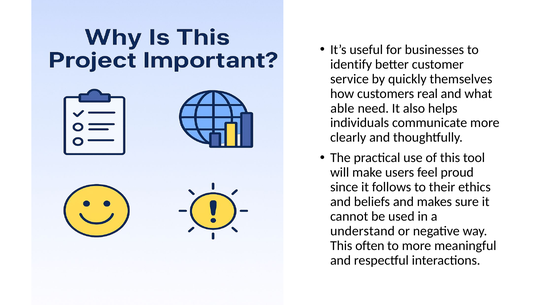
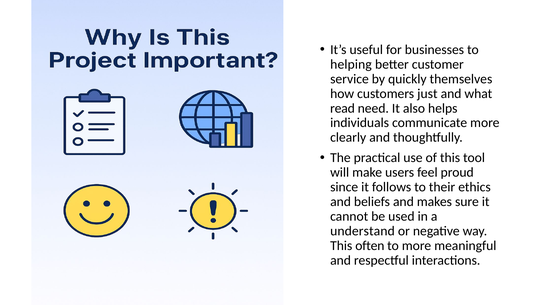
identify: identify -> helping (351, 64)
real: real -> just (427, 94)
able: able -> read (342, 108)
